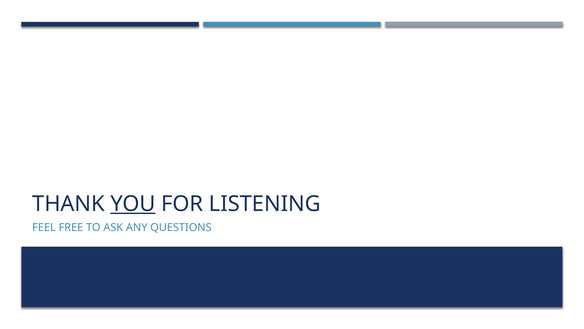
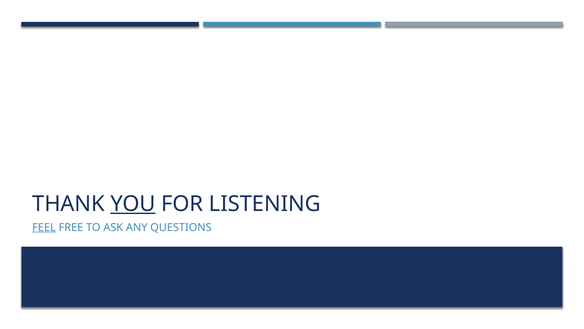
FEEL underline: none -> present (44, 227)
